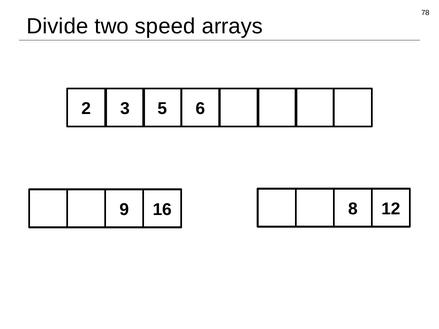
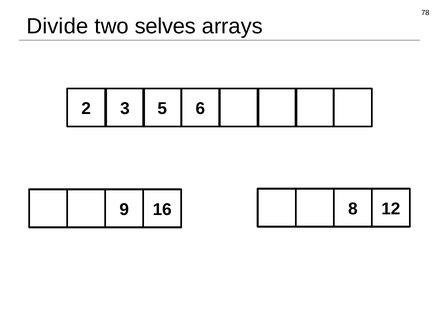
speed: speed -> selves (165, 26)
